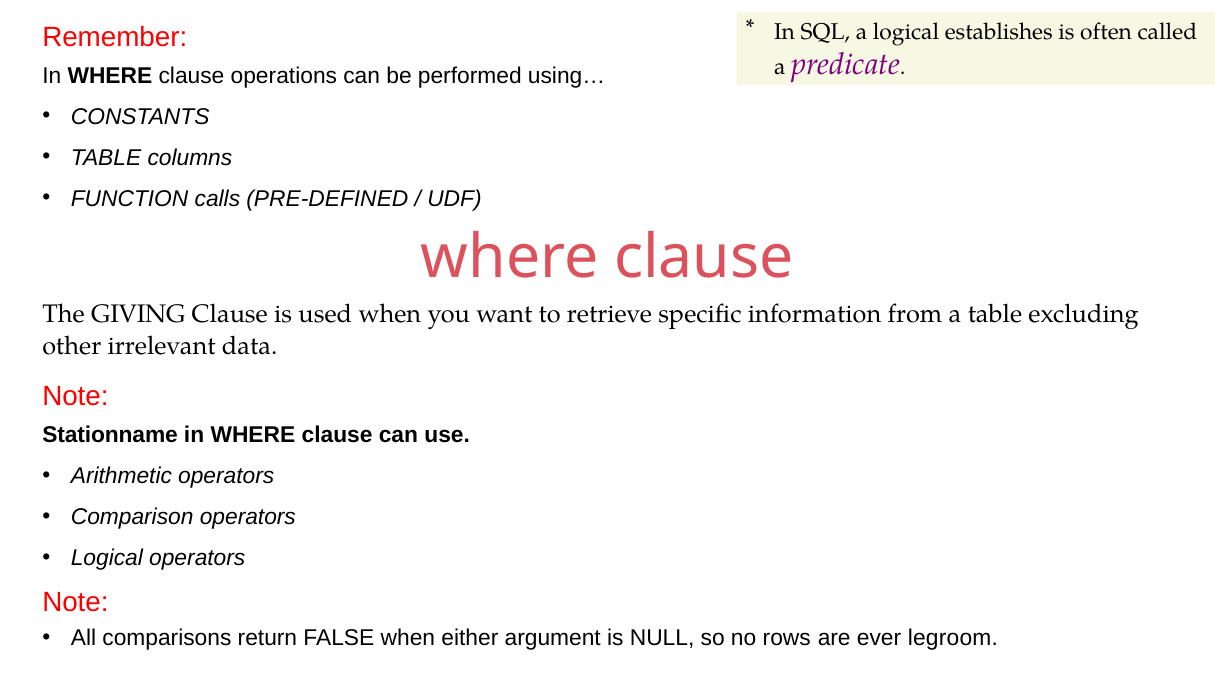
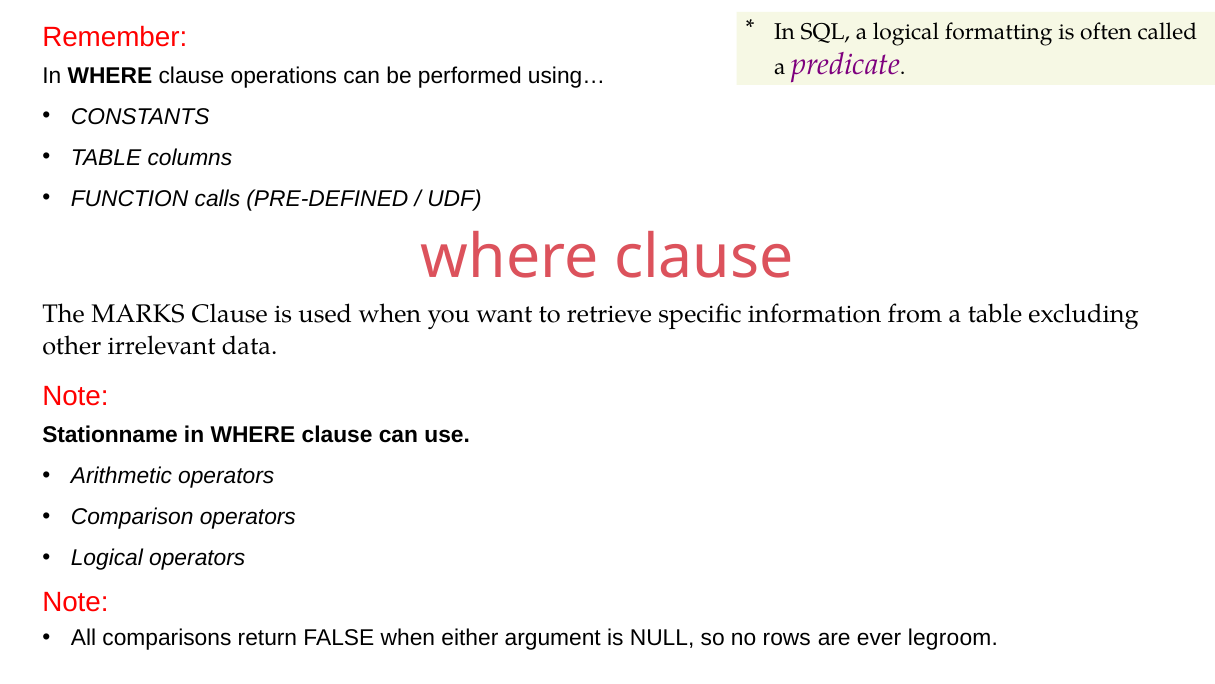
establishes: establishes -> formatting (999, 32)
GIVING: GIVING -> MARKS (138, 314)
